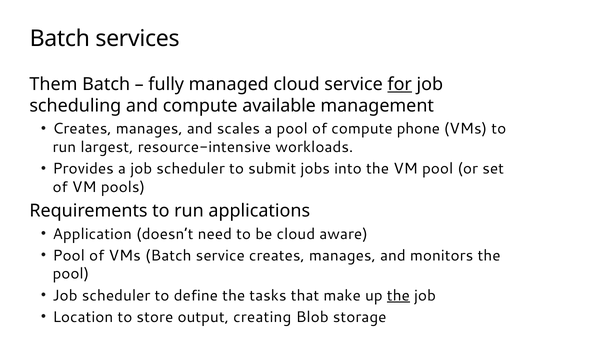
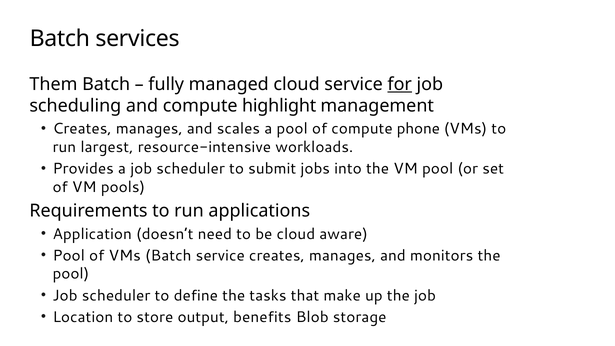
available: available -> highlight (279, 106)
the underline: present -> none (398, 295)
creating: creating -> benefits (262, 317)
